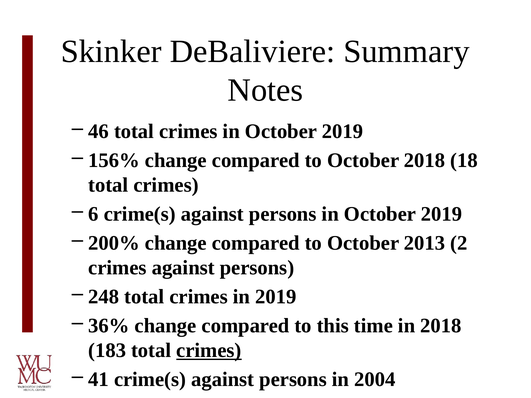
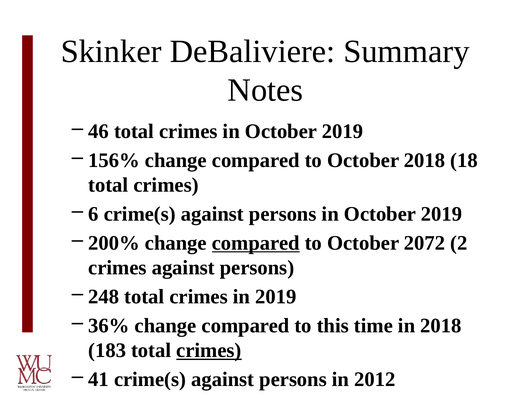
compared underline: none -> present (256, 243)
2013: 2013 -> 2072 (425, 243)
2004: 2004 -> 2012 (375, 380)
